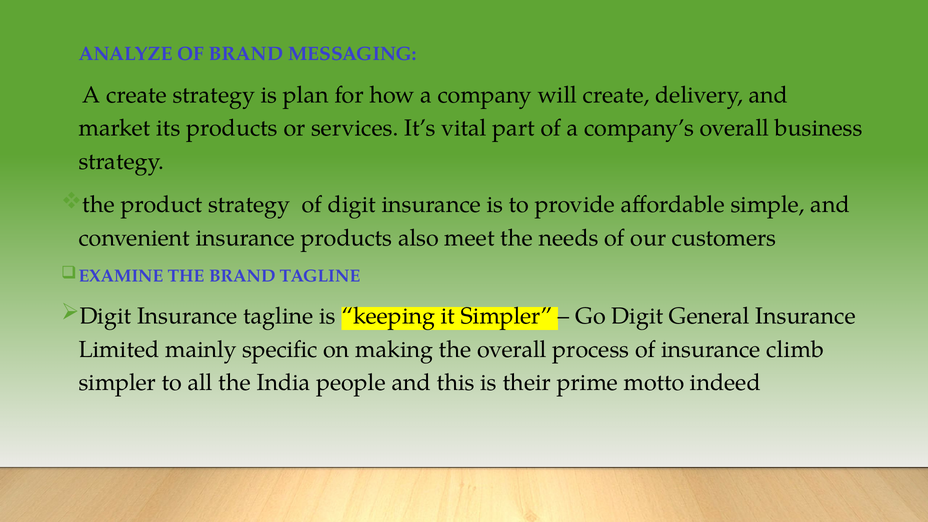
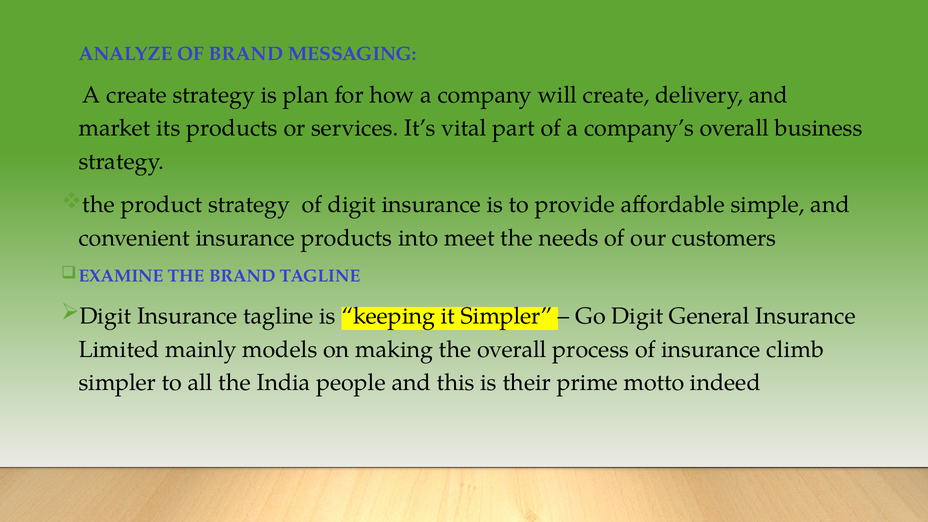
also: also -> into (418, 238)
specific: specific -> models (280, 349)
